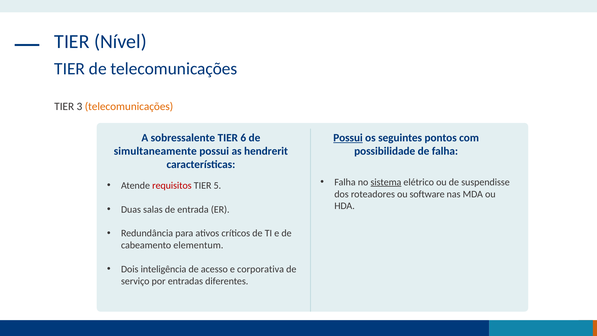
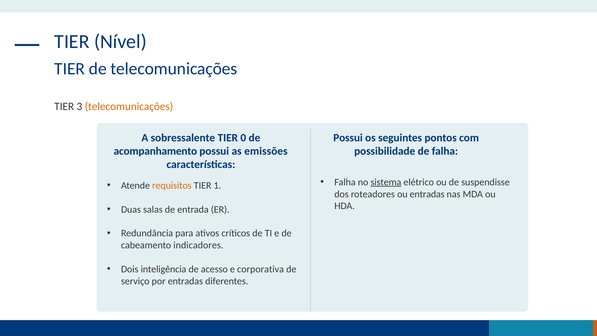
6: 6 -> 0 (243, 138)
Possui underline: present -> none (348, 138)
simultaneamente: simultaneamente -> acompanhamento (155, 151)
hendrerit: hendrerit -> emissões (266, 151)
requisitos colour: red -> orange (172, 185)
5: 5 -> 1 (217, 185)
ou software: software -> entradas (427, 194)
elementum: elementum -> indicadores (198, 245)
